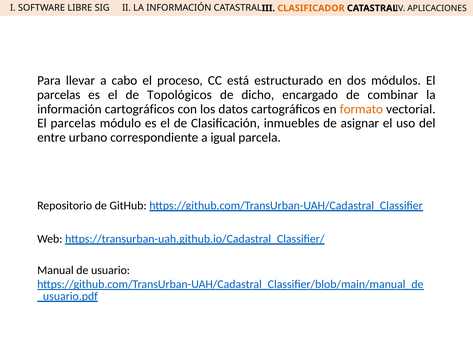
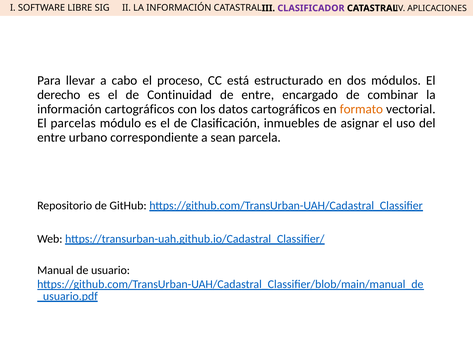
CLASIFICADOR colour: orange -> purple (311, 8)
parcelas: parcelas -> derecho (59, 95)
Topológicos: Topológicos -> Continuidad (180, 95)
de dicho: dicho -> entre (258, 95)
igual: igual -> sean (223, 137)
